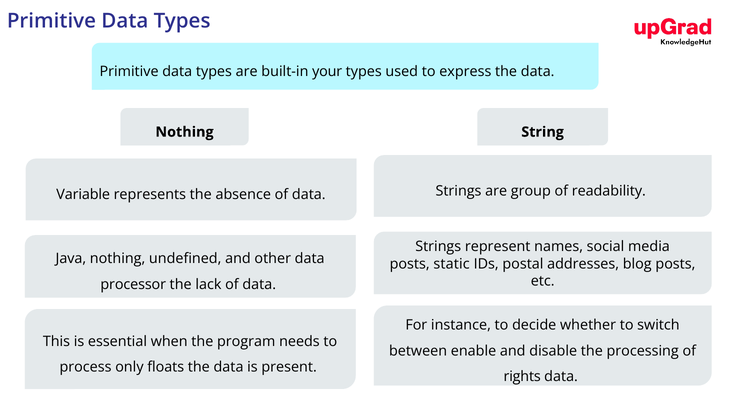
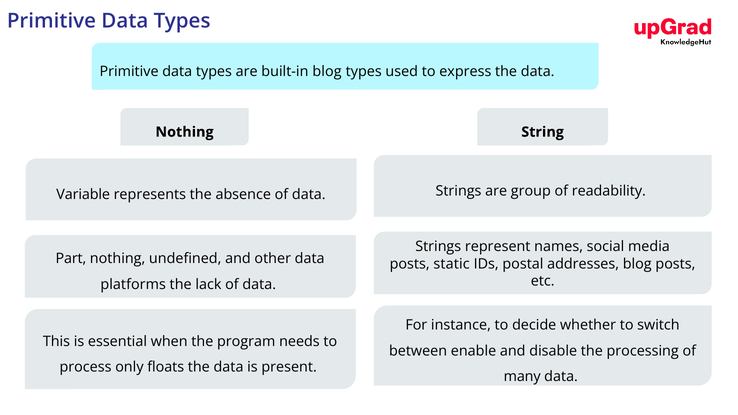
built-in your: your -> blog (327, 72)
Java: Java -> Part (71, 259)
processor: processor -> platforms (133, 285)
rights: rights -> many (522, 377)
